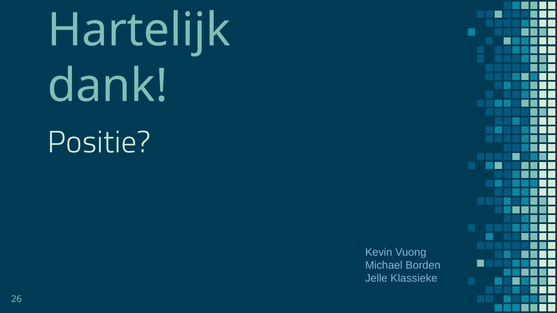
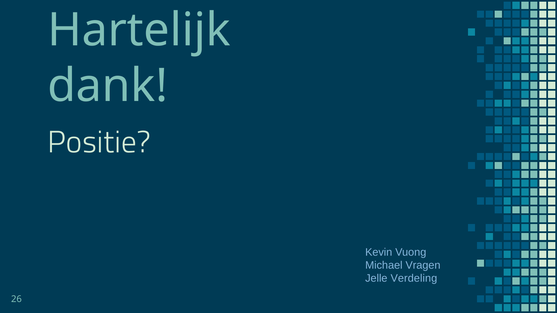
Borden: Borden -> Vragen (423, 266)
Klassieke: Klassieke -> Verdeling (414, 279)
